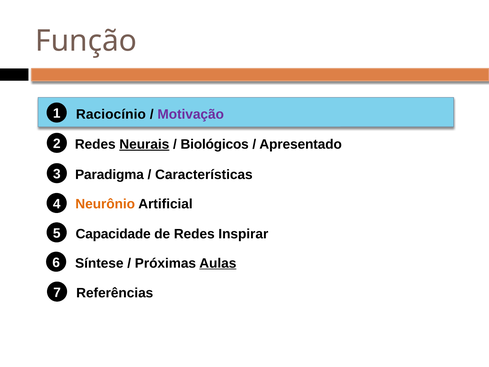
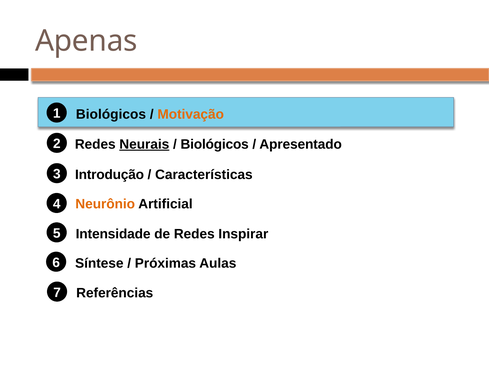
Função: Função -> Apenas (86, 41)
Raciocínio: Raciocínio -> Biológicos (111, 114)
Motivação colour: purple -> orange (191, 114)
Paradigma: Paradigma -> Introdução (110, 175)
Capacidade: Capacidade -> Intensidade (113, 234)
Aulas underline: present -> none (218, 263)
